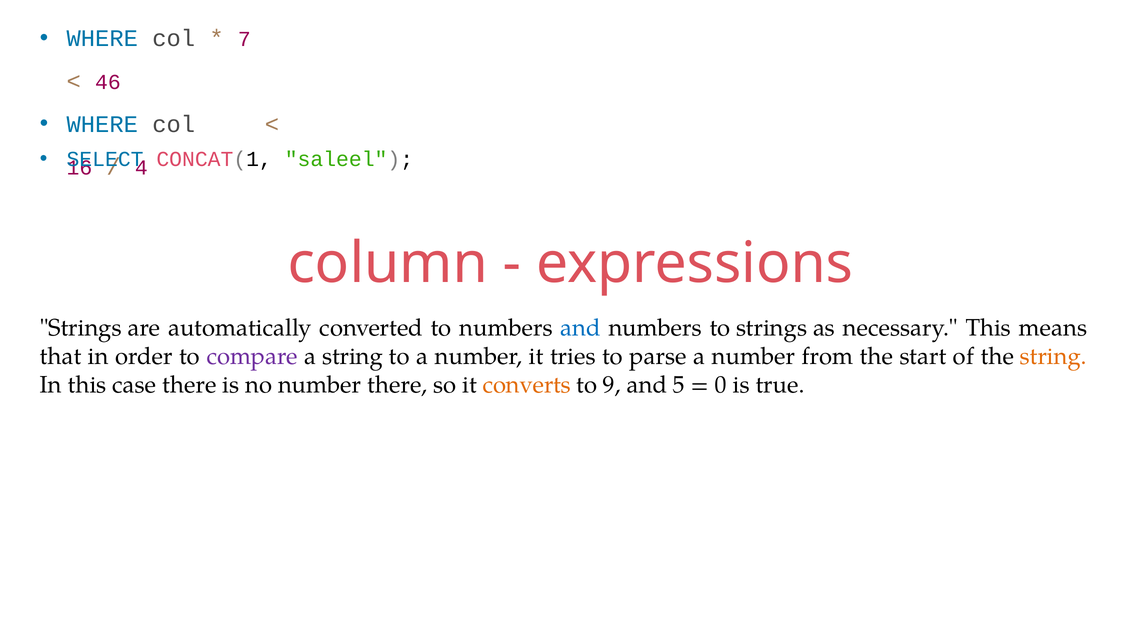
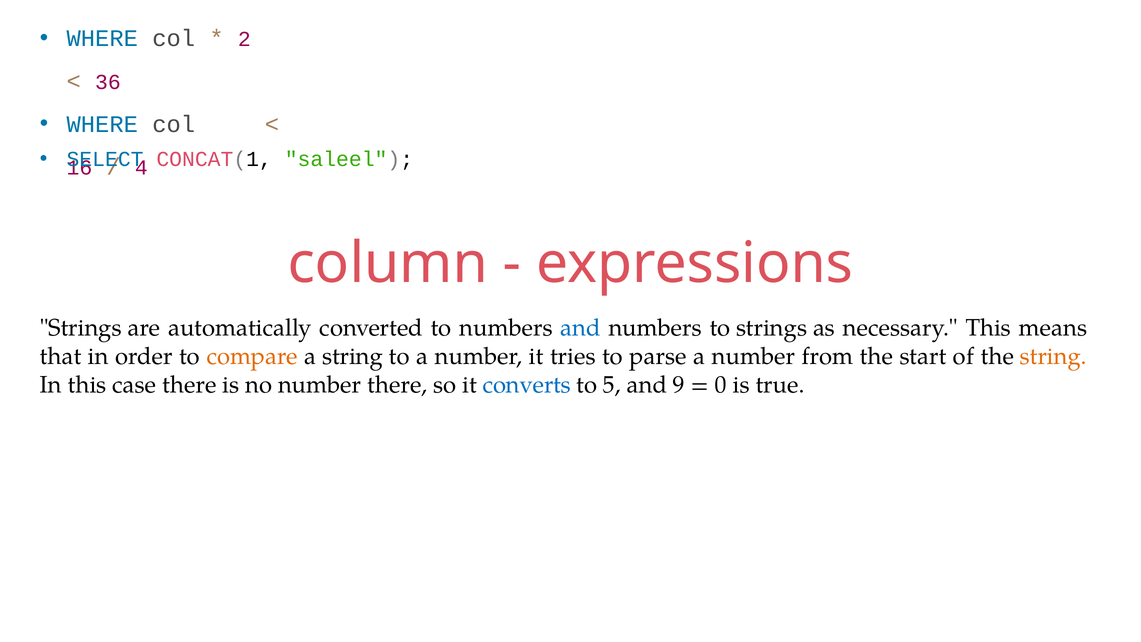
7: 7 -> 2 (244, 39)
46: 46 -> 36 (108, 82)
compare colour: purple -> orange (252, 356)
converts colour: orange -> blue (527, 385)
9: 9 -> 5 (612, 385)
5: 5 -> 9 (679, 385)
